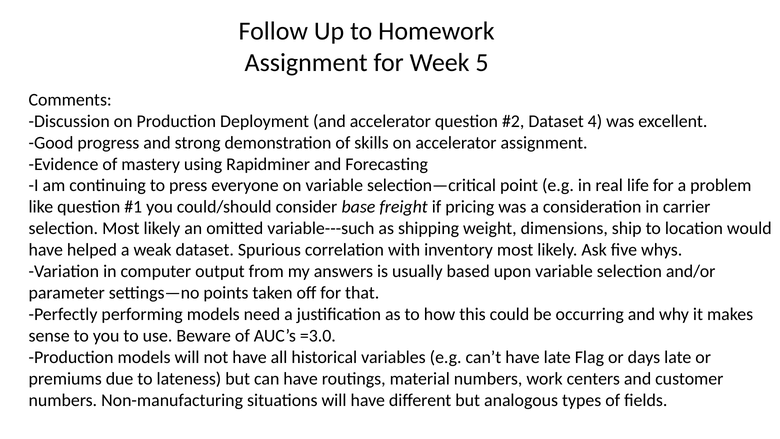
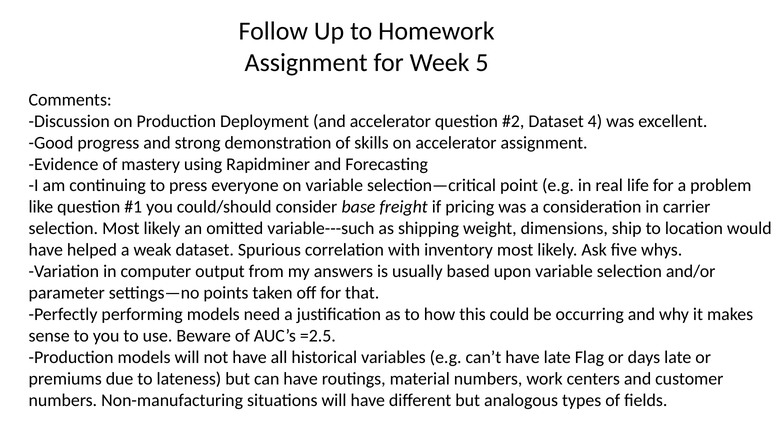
=3.0: =3.0 -> =2.5 (318, 336)
